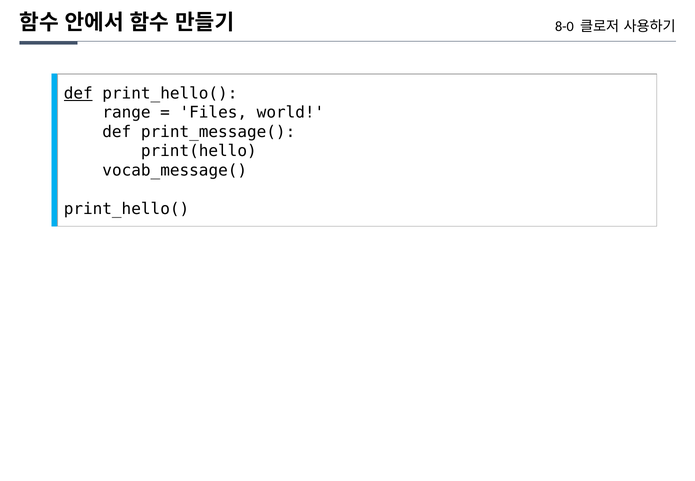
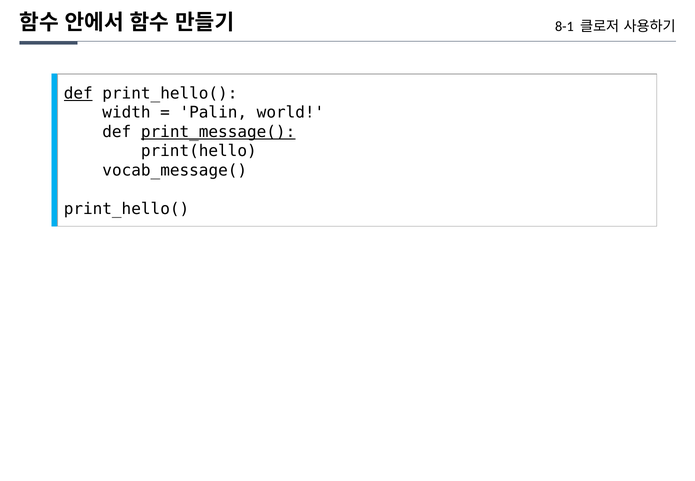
8-0: 8-0 -> 8-1 (564, 26)
range: range -> width (126, 113)
Files: Files -> Palin (213, 113)
print_message( underline: none -> present (218, 132)
